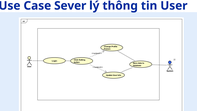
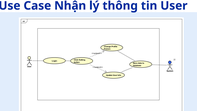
Sever: Sever -> Nhận (70, 6)
